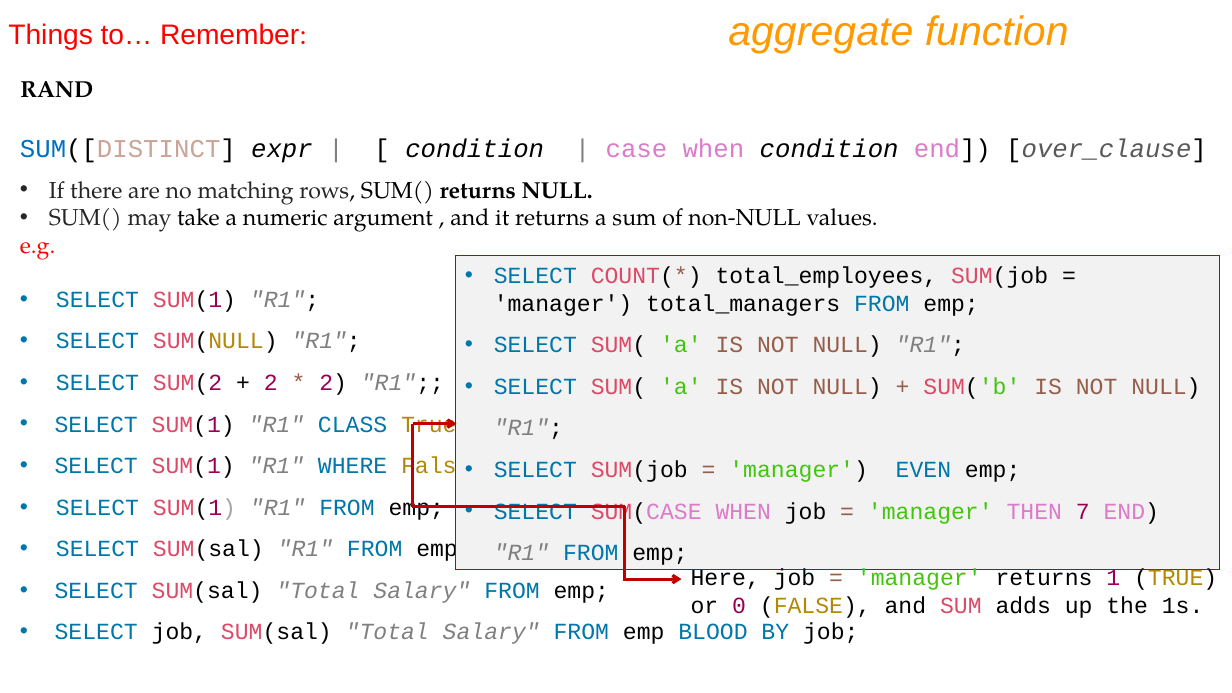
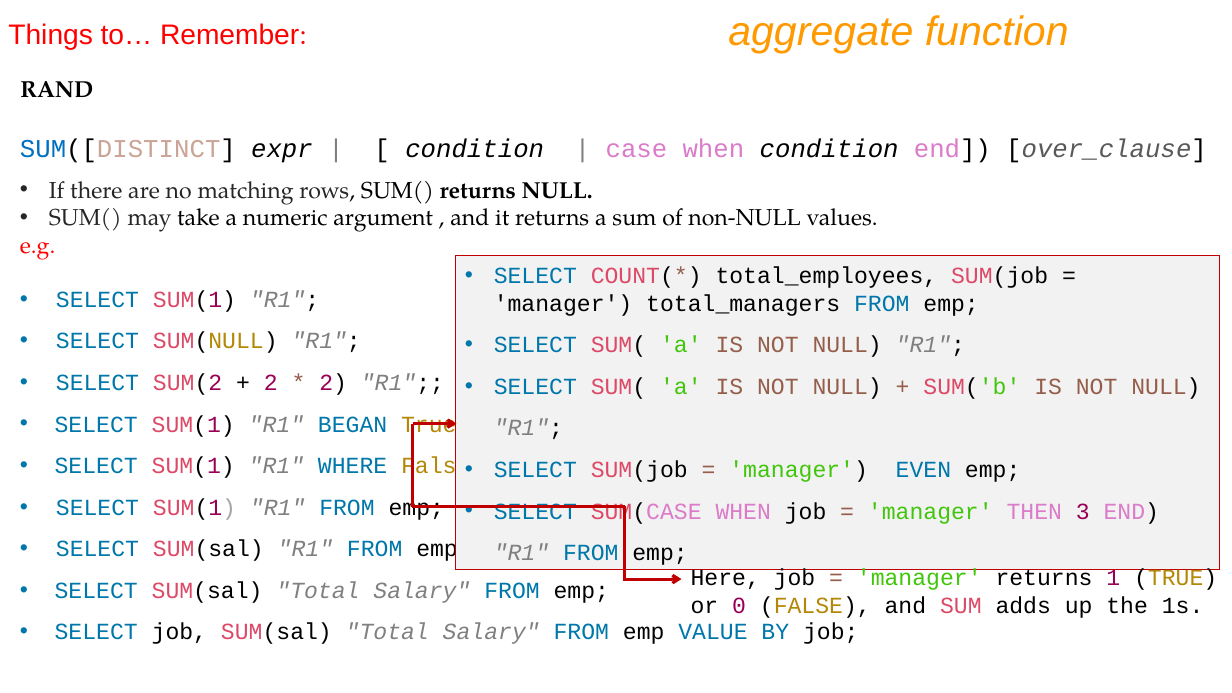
CLASS: CLASS -> BEGAN (353, 424)
7: 7 -> 3 (1083, 511)
BLOOD: BLOOD -> VALUE (713, 632)
